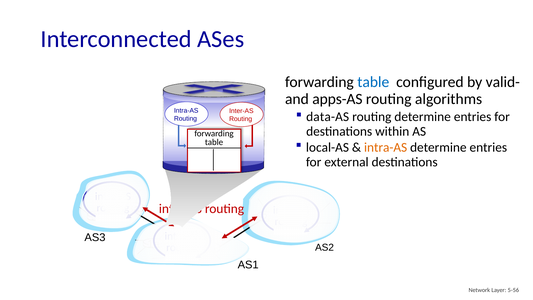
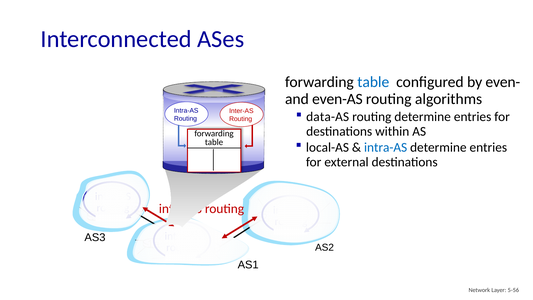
valid-: valid- -> even- (503, 82)
apps-AS: apps-AS -> even-AS (337, 99)
intra-AS colour: orange -> blue (386, 147)
